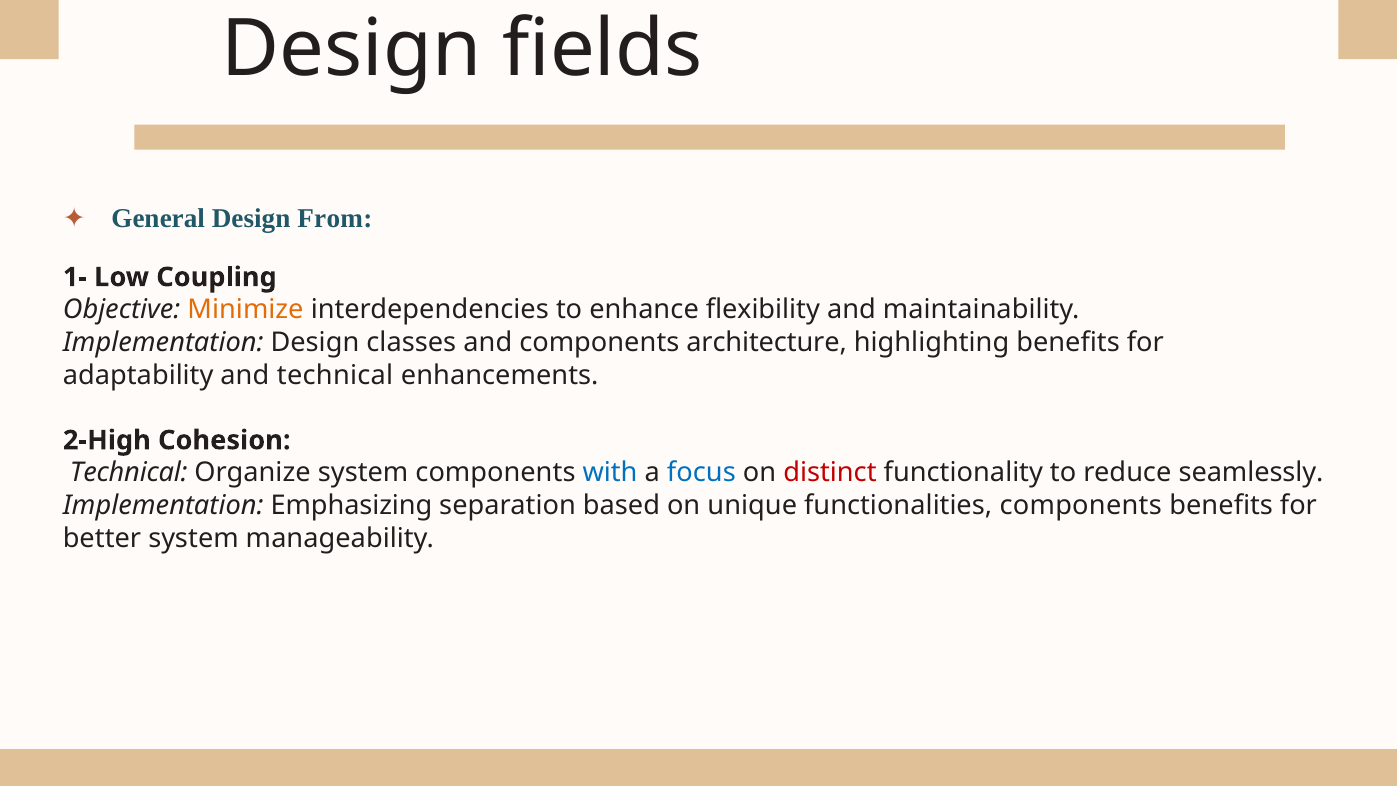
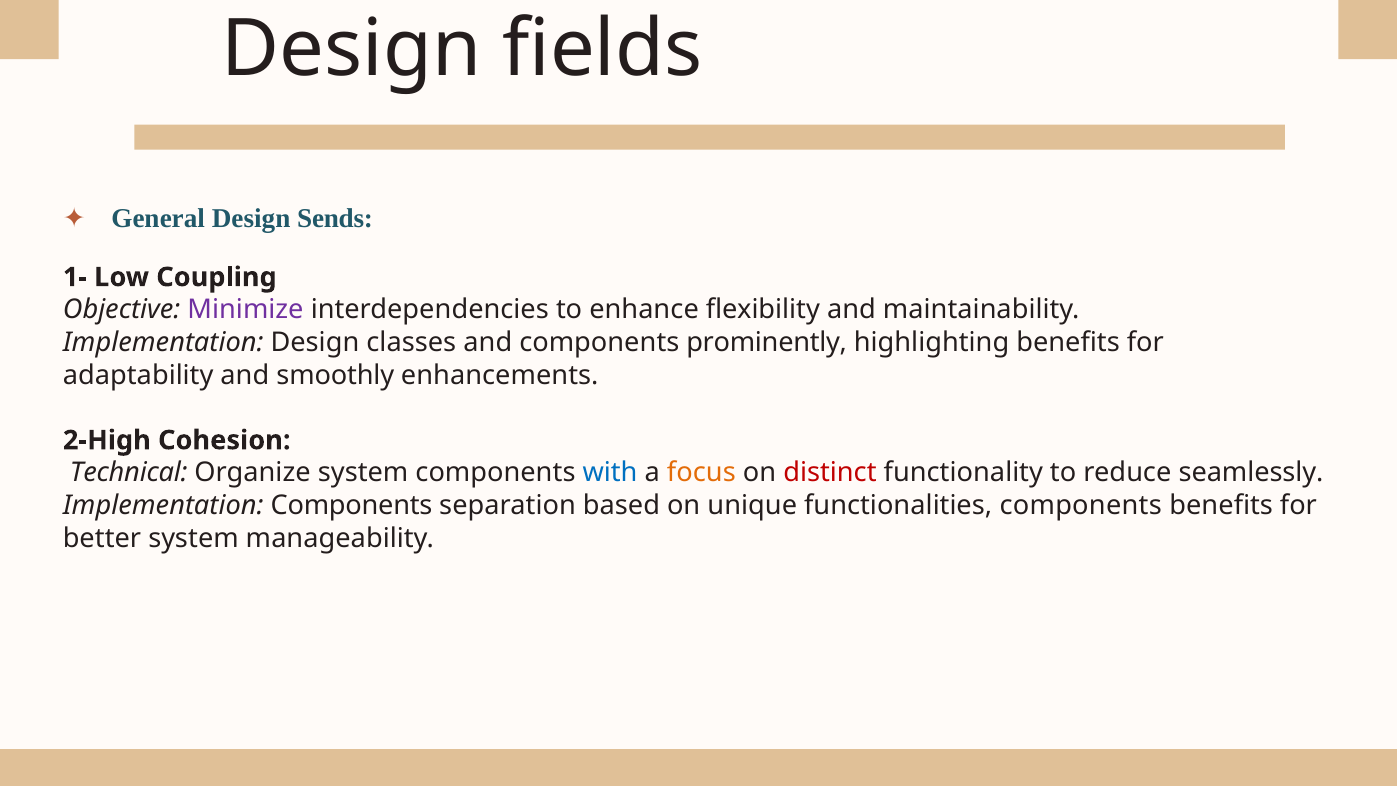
From: From -> Sends (335, 219)
Minimize colour: orange -> purple (246, 310)
architecture: architecture -> prominently (767, 342)
and technical: technical -> smoothly (335, 375)
focus colour: blue -> orange (701, 473)
Implementation Emphasizing: Emphasizing -> Components (352, 505)
